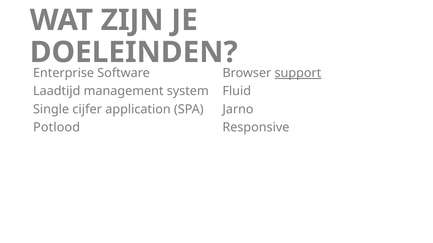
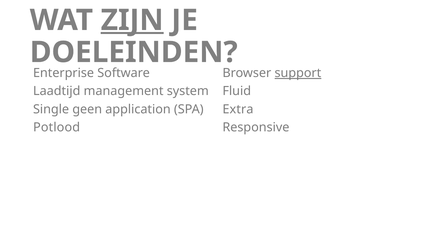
ZIJN underline: none -> present (132, 20)
cijfer: cijfer -> geen (87, 110)
Jarno: Jarno -> Extra (238, 110)
